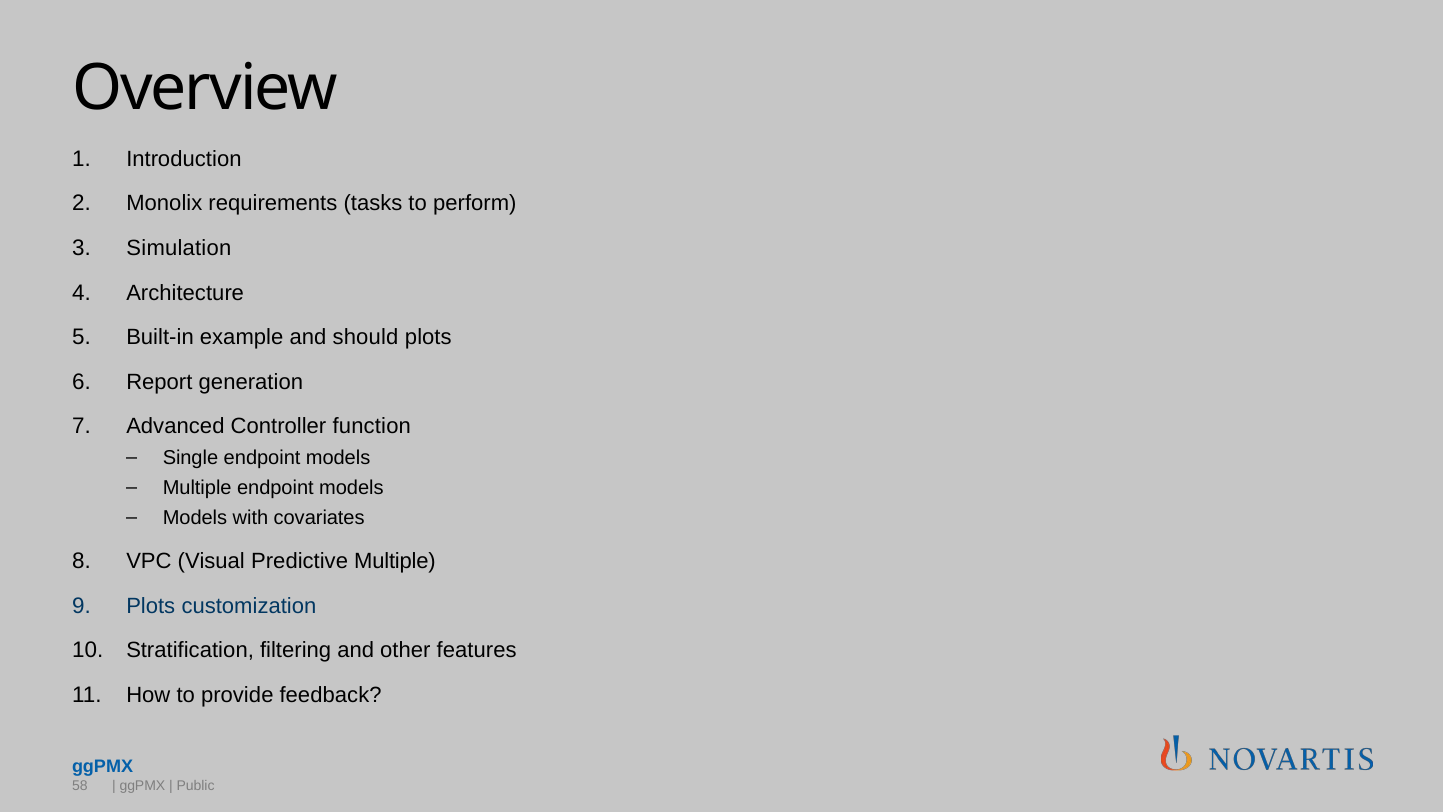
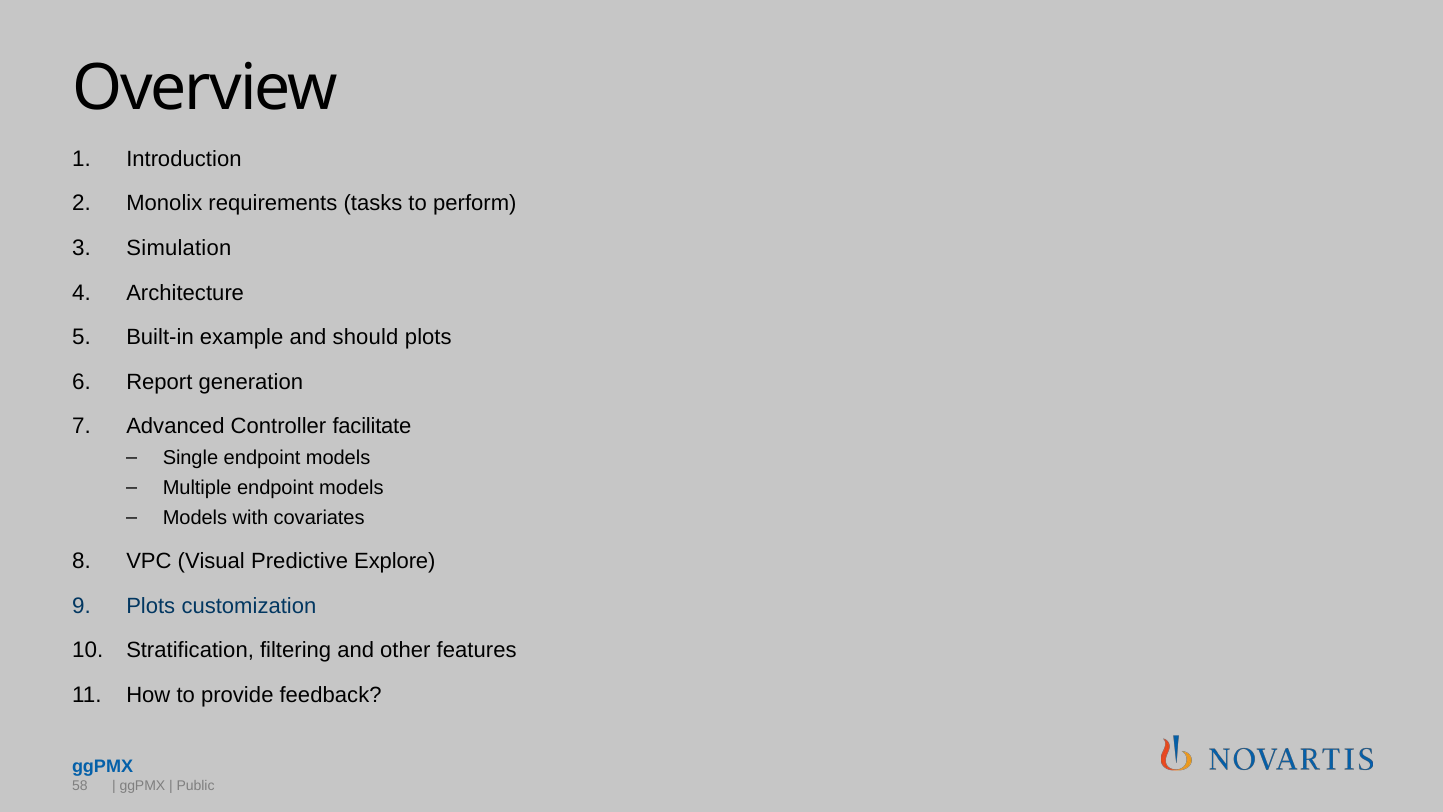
function: function -> facilitate (372, 426)
Predictive Multiple: Multiple -> Explore (395, 561)
